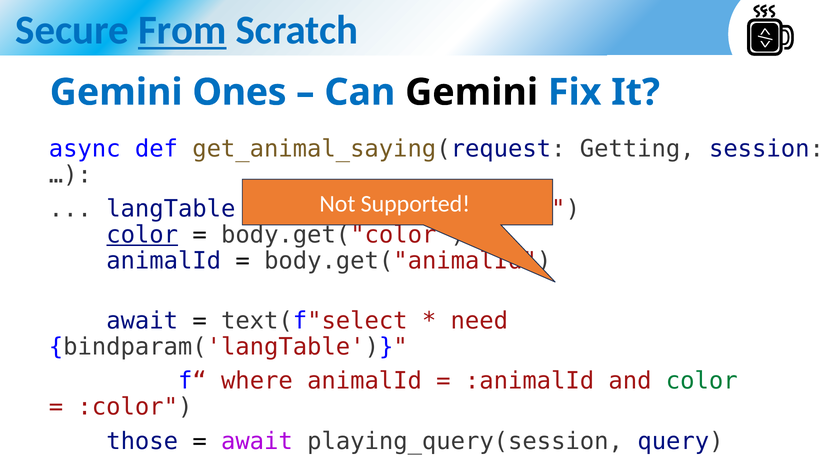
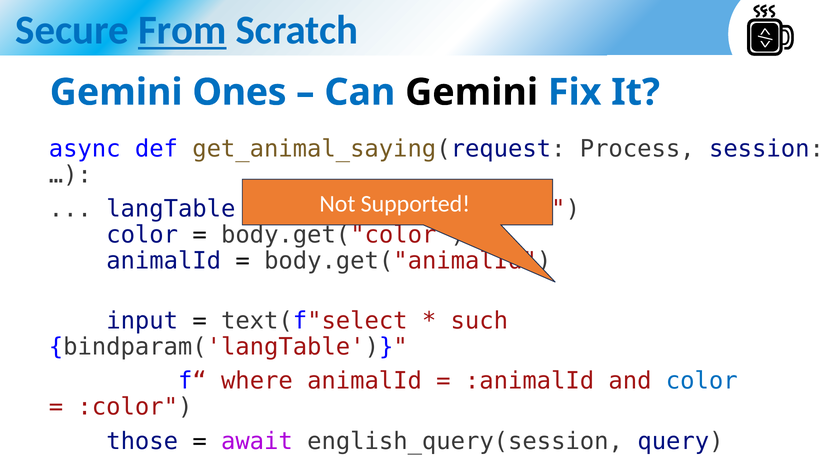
Getting: Getting -> Process (637, 149)
color underline: present -> none (142, 235)
await: await -> input (142, 321)
need: need -> such (479, 321)
color colour: green -> blue (702, 381)
playing_query(session: playing_query(session -> english_query(session (465, 441)
